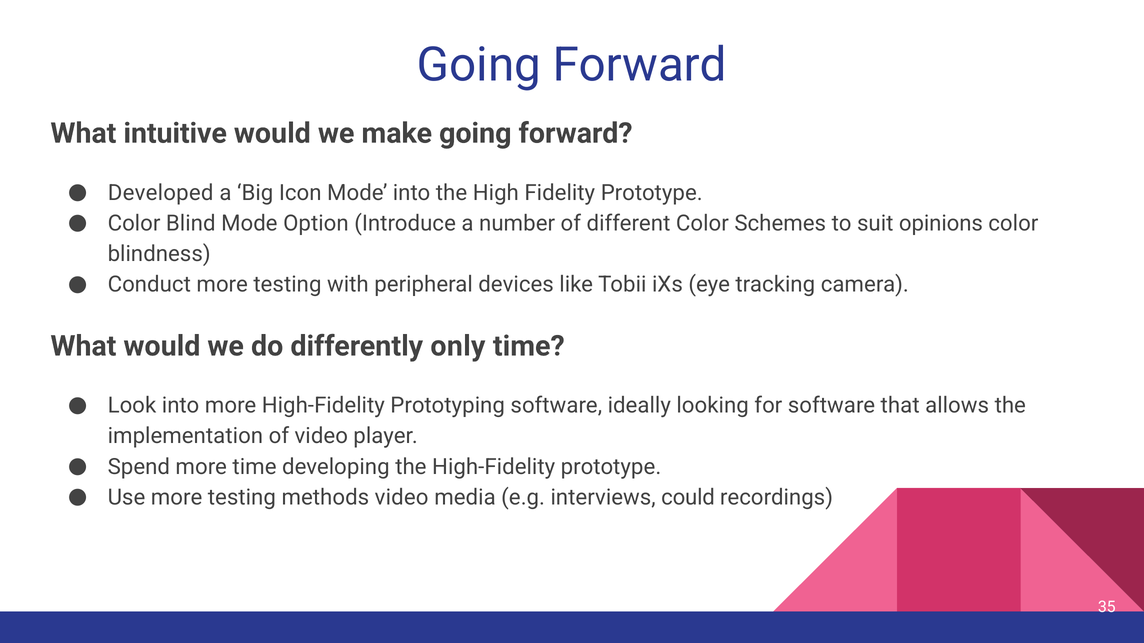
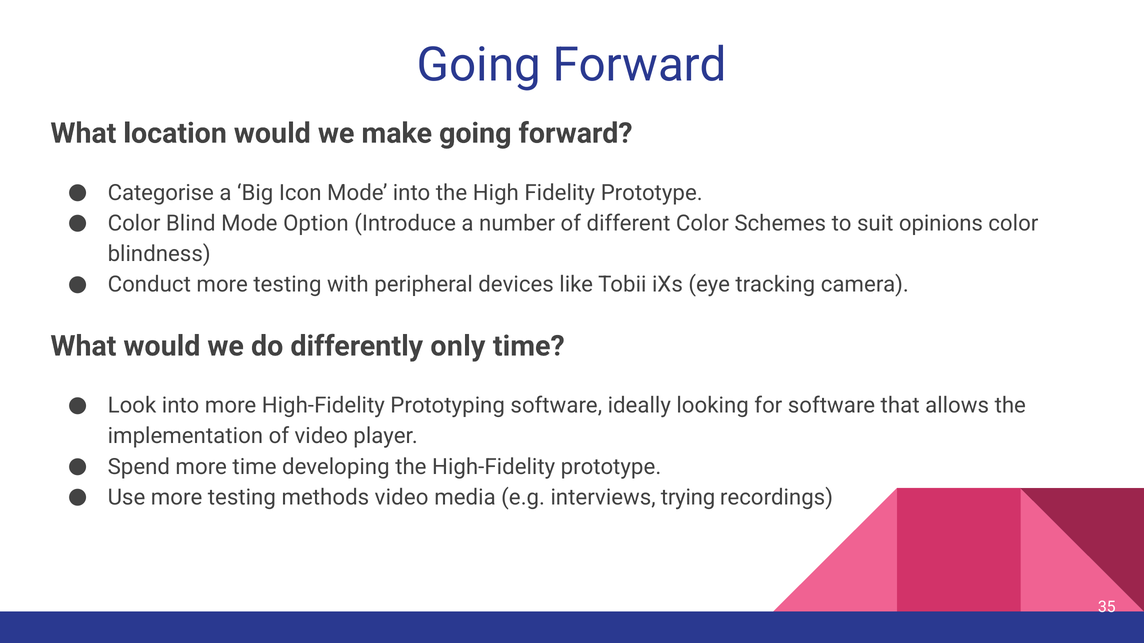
intuitive: intuitive -> location (175, 133)
Developed: Developed -> Categorise (161, 193)
could: could -> trying (688, 498)
